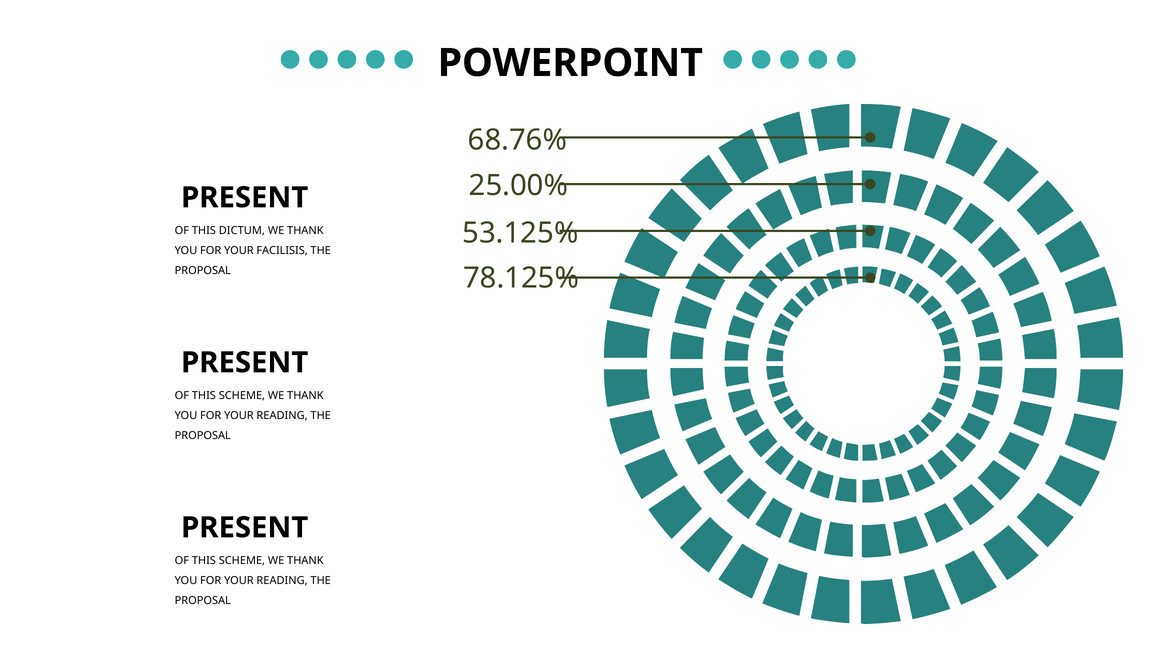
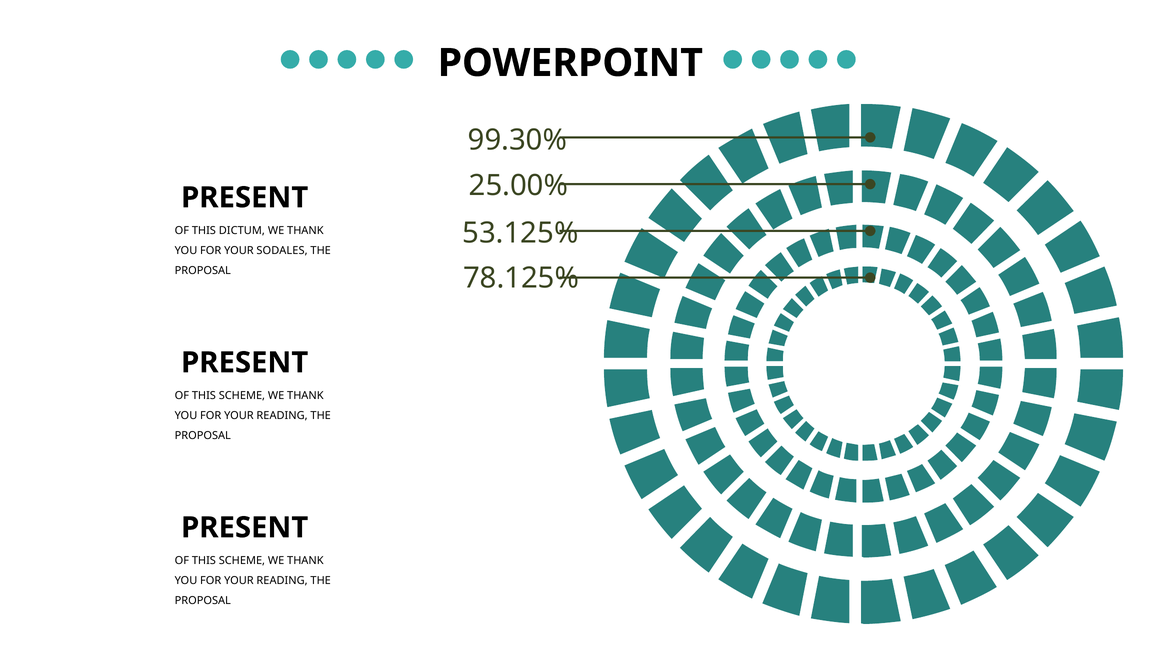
68.76%: 68.76% -> 99.30% (517, 140)
FACILISIS: FACILISIS -> SODALES (282, 251)
